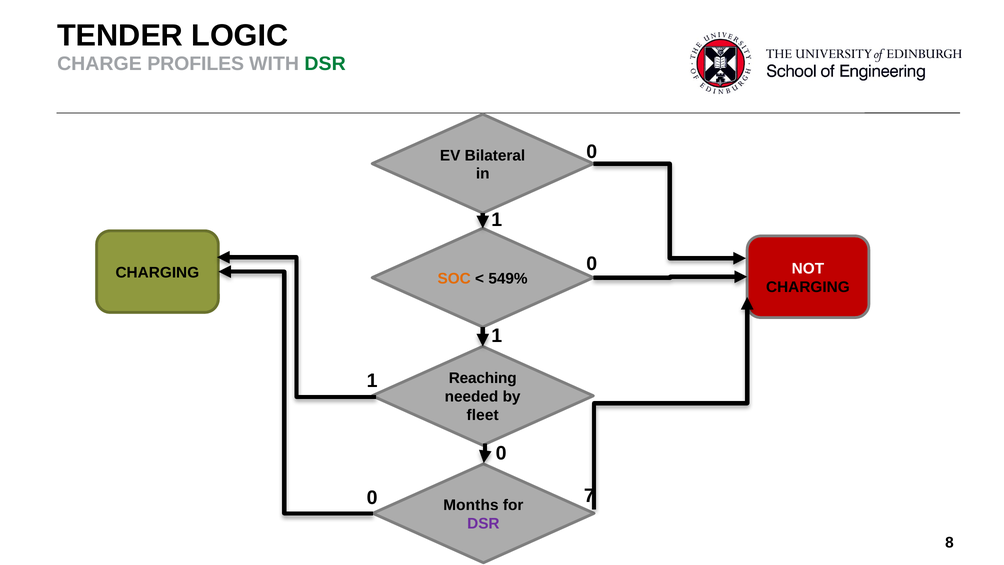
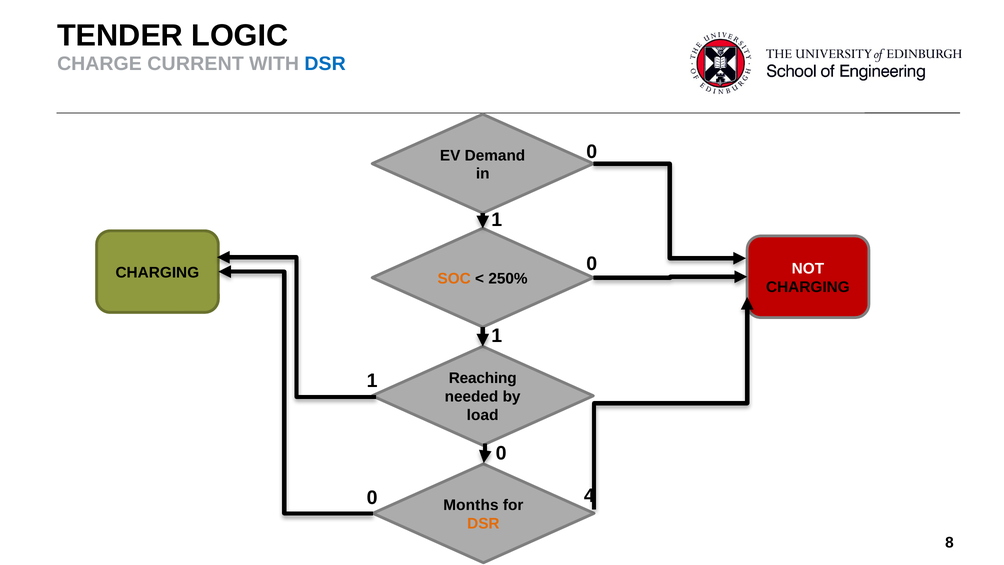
PROFILES: PROFILES -> CURRENT (196, 64)
DSR colour: green -> blue (325, 64)
Bilateral: Bilateral -> Demand (495, 155)
549%: 549% -> 250% (508, 279)
fleet: fleet -> load (483, 415)
7: 7 -> 4 (589, 495)
DSR colour: purple -> orange (483, 523)
